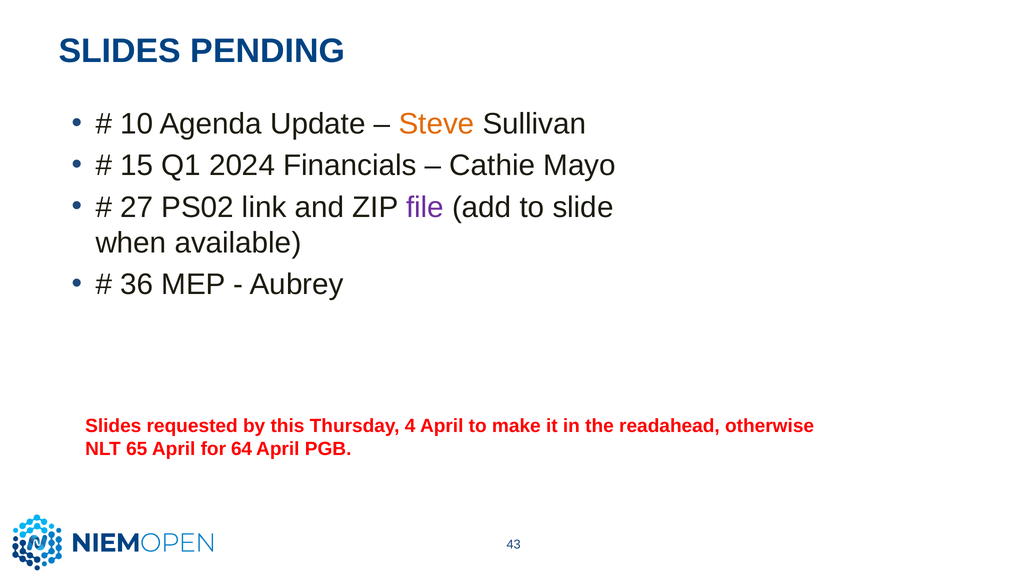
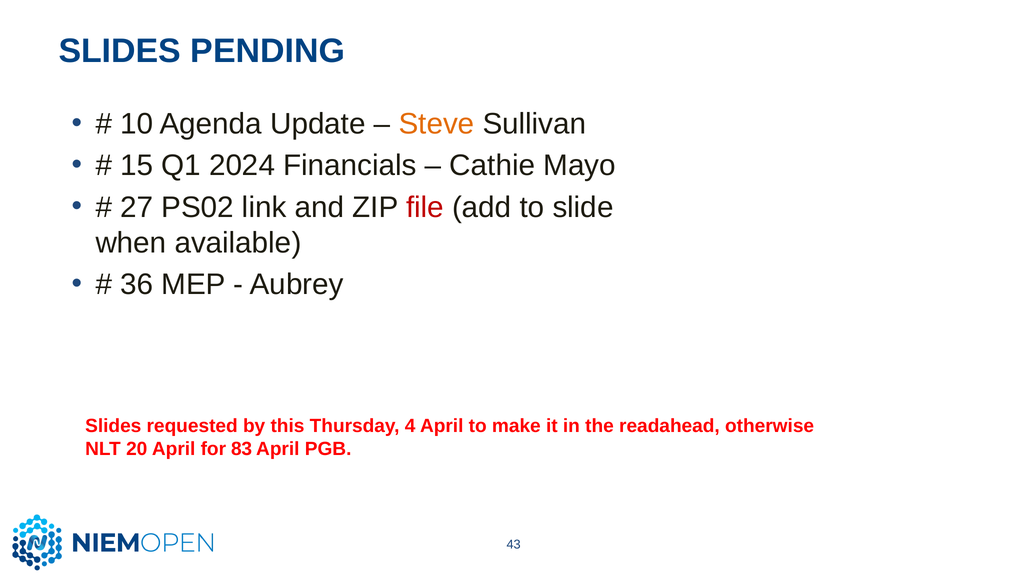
file colour: purple -> red (425, 207)
65: 65 -> 20 (137, 449)
64: 64 -> 83 (242, 449)
